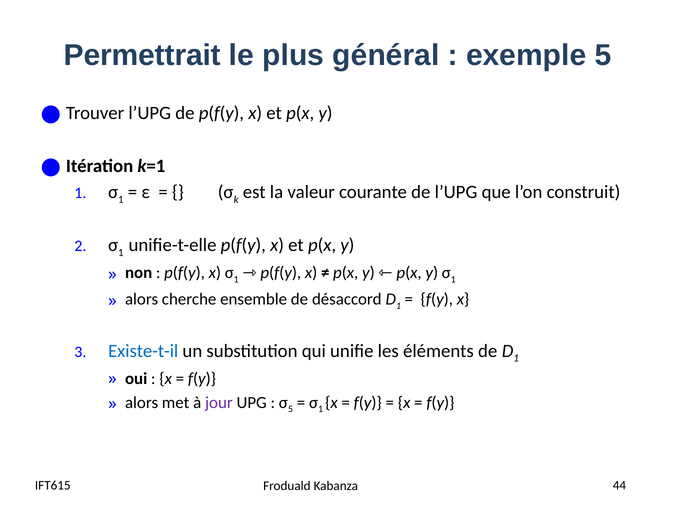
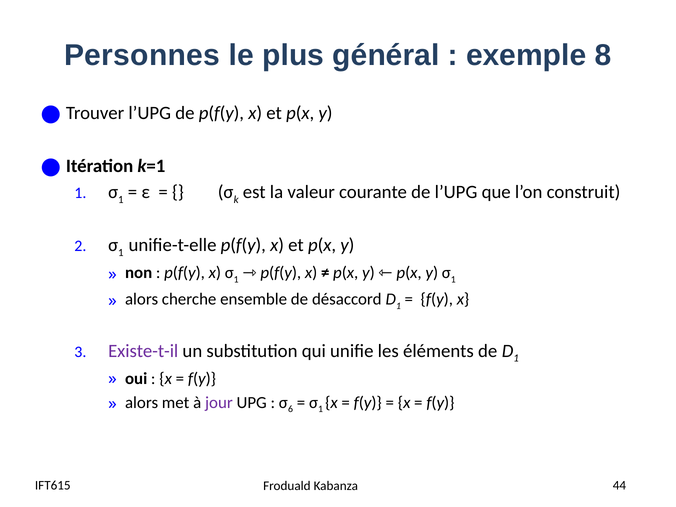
Permettrait: Permettrait -> Personnes (142, 56)
exemple 5: 5 -> 8 (603, 56)
Existe-t-il colour: blue -> purple (143, 351)
5: 5 -> 6 (291, 409)
